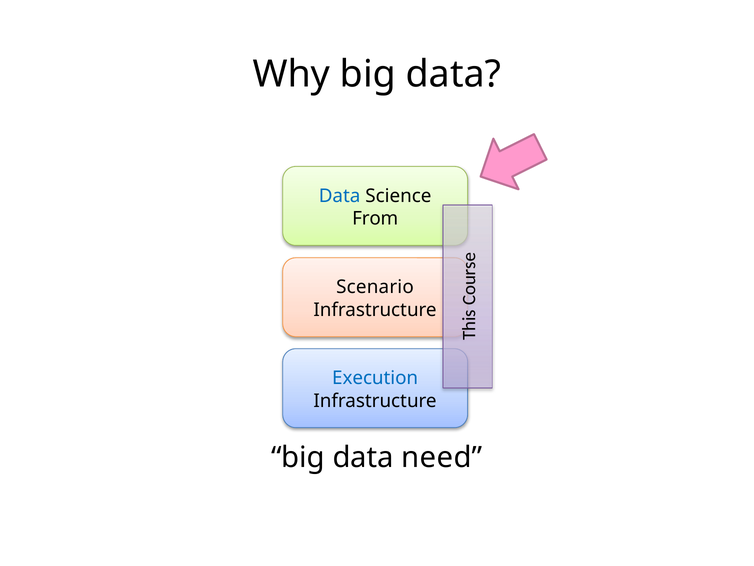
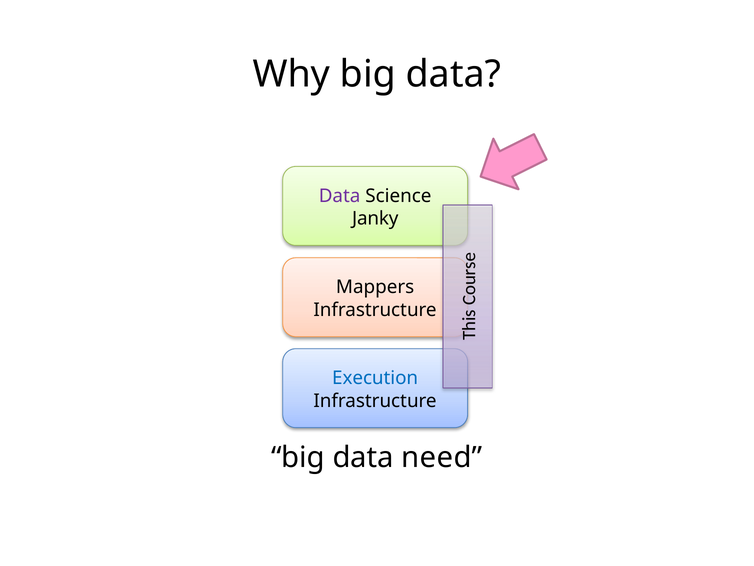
Data colour: blue -> purple (340, 196)
From: From -> Janky (375, 218)
Scenario: Scenario -> Mappers (375, 287)
